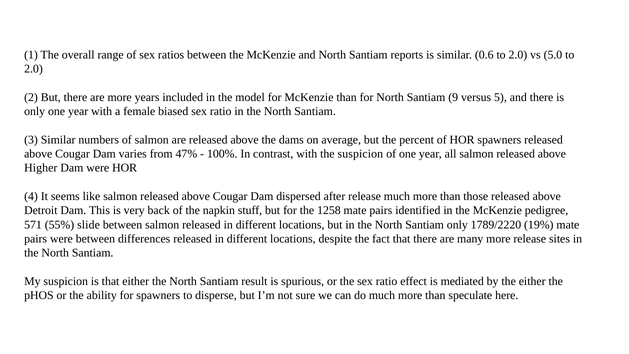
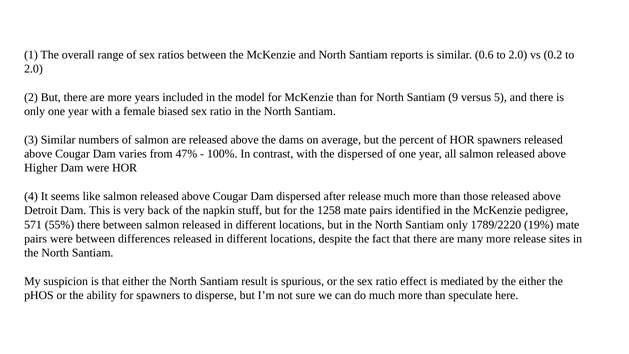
5.0: 5.0 -> 0.2 (553, 55)
the suspicion: suspicion -> dispersed (360, 154)
55% slide: slide -> there (89, 225)
